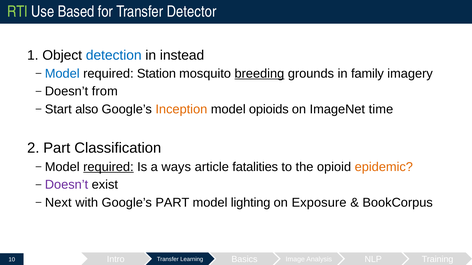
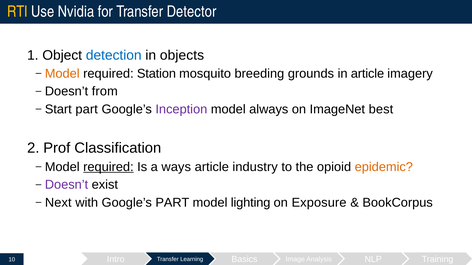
RTI colour: light green -> yellow (17, 12)
Based: Based -> Nvidia (76, 12)
instead: instead -> objects (182, 55)
Model colour: blue -> orange (62, 74)
breeding underline: present -> none (259, 74)
in family: family -> article (367, 74)
Start also: also -> part (87, 109)
Inception colour: orange -> purple (181, 109)
opioids: opioids -> always (269, 109)
time: time -> best (381, 109)
2 Part: Part -> Prof (57, 148)
fatalities: fatalities -> industry (255, 167)
